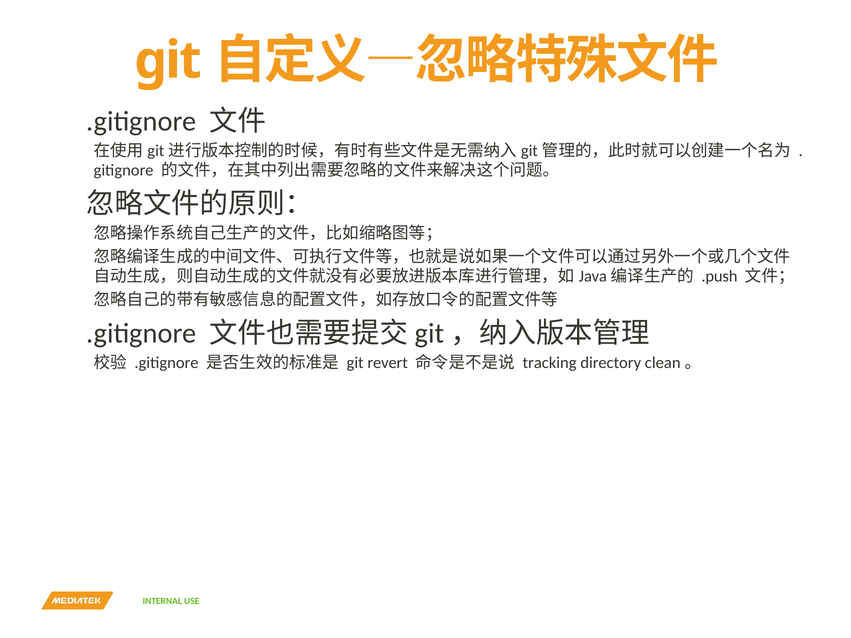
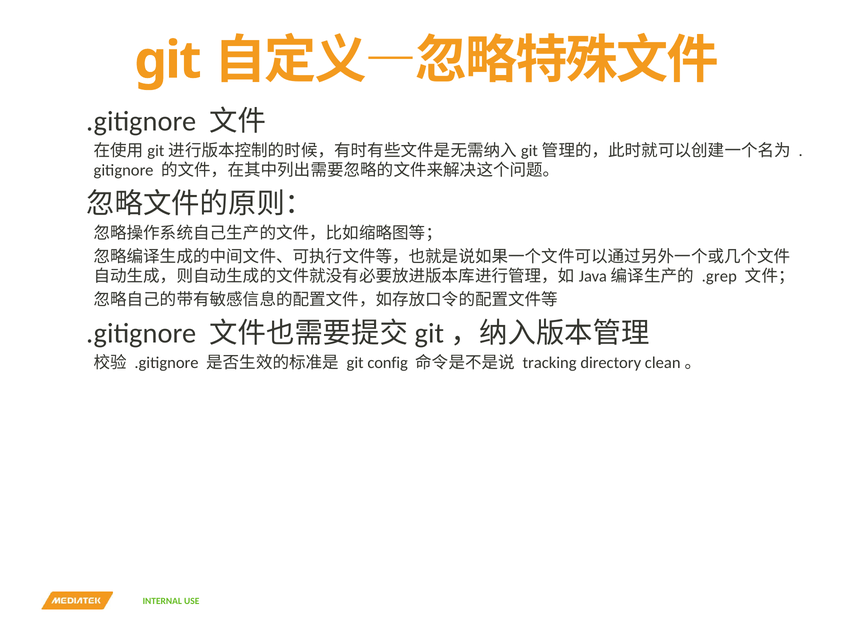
.push: .push -> .grep (719, 277)
revert: revert -> config (388, 363)
